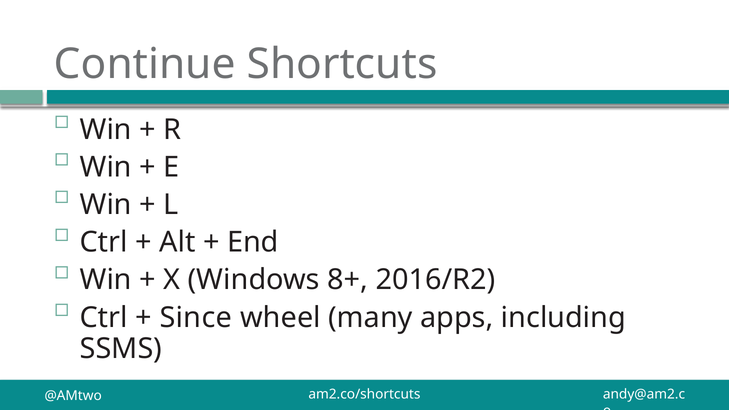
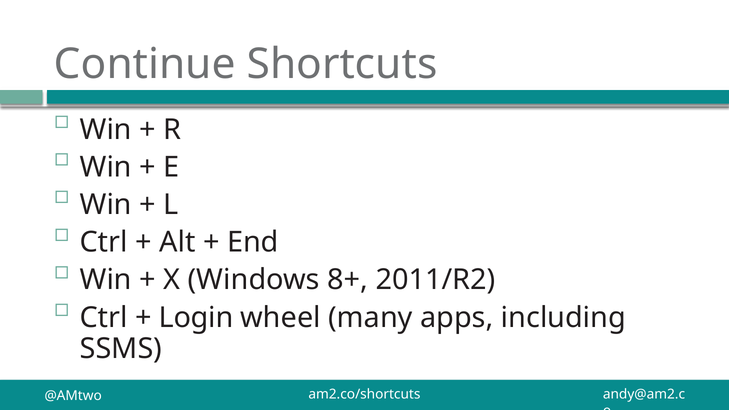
2016/R2: 2016/R2 -> 2011/R2 (436, 280)
Since: Since -> Login (196, 318)
